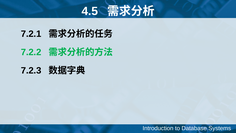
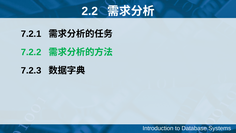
4.5: 4.5 -> 2.2 (90, 11)
